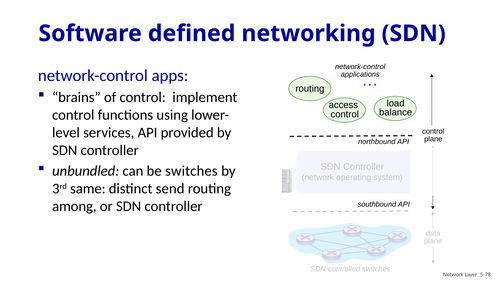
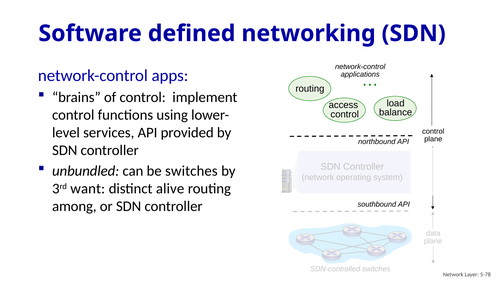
same: same -> want (88, 188)
send: send -> alive (170, 188)
